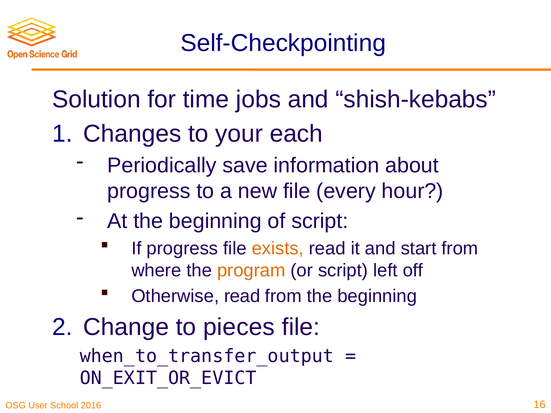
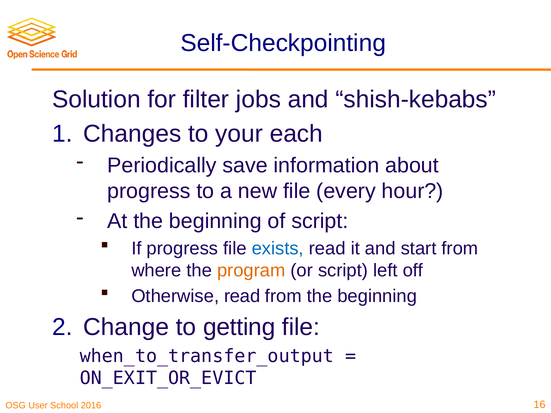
time: time -> filter (206, 100)
exists colour: orange -> blue (278, 249)
pieces: pieces -> getting (239, 327)
